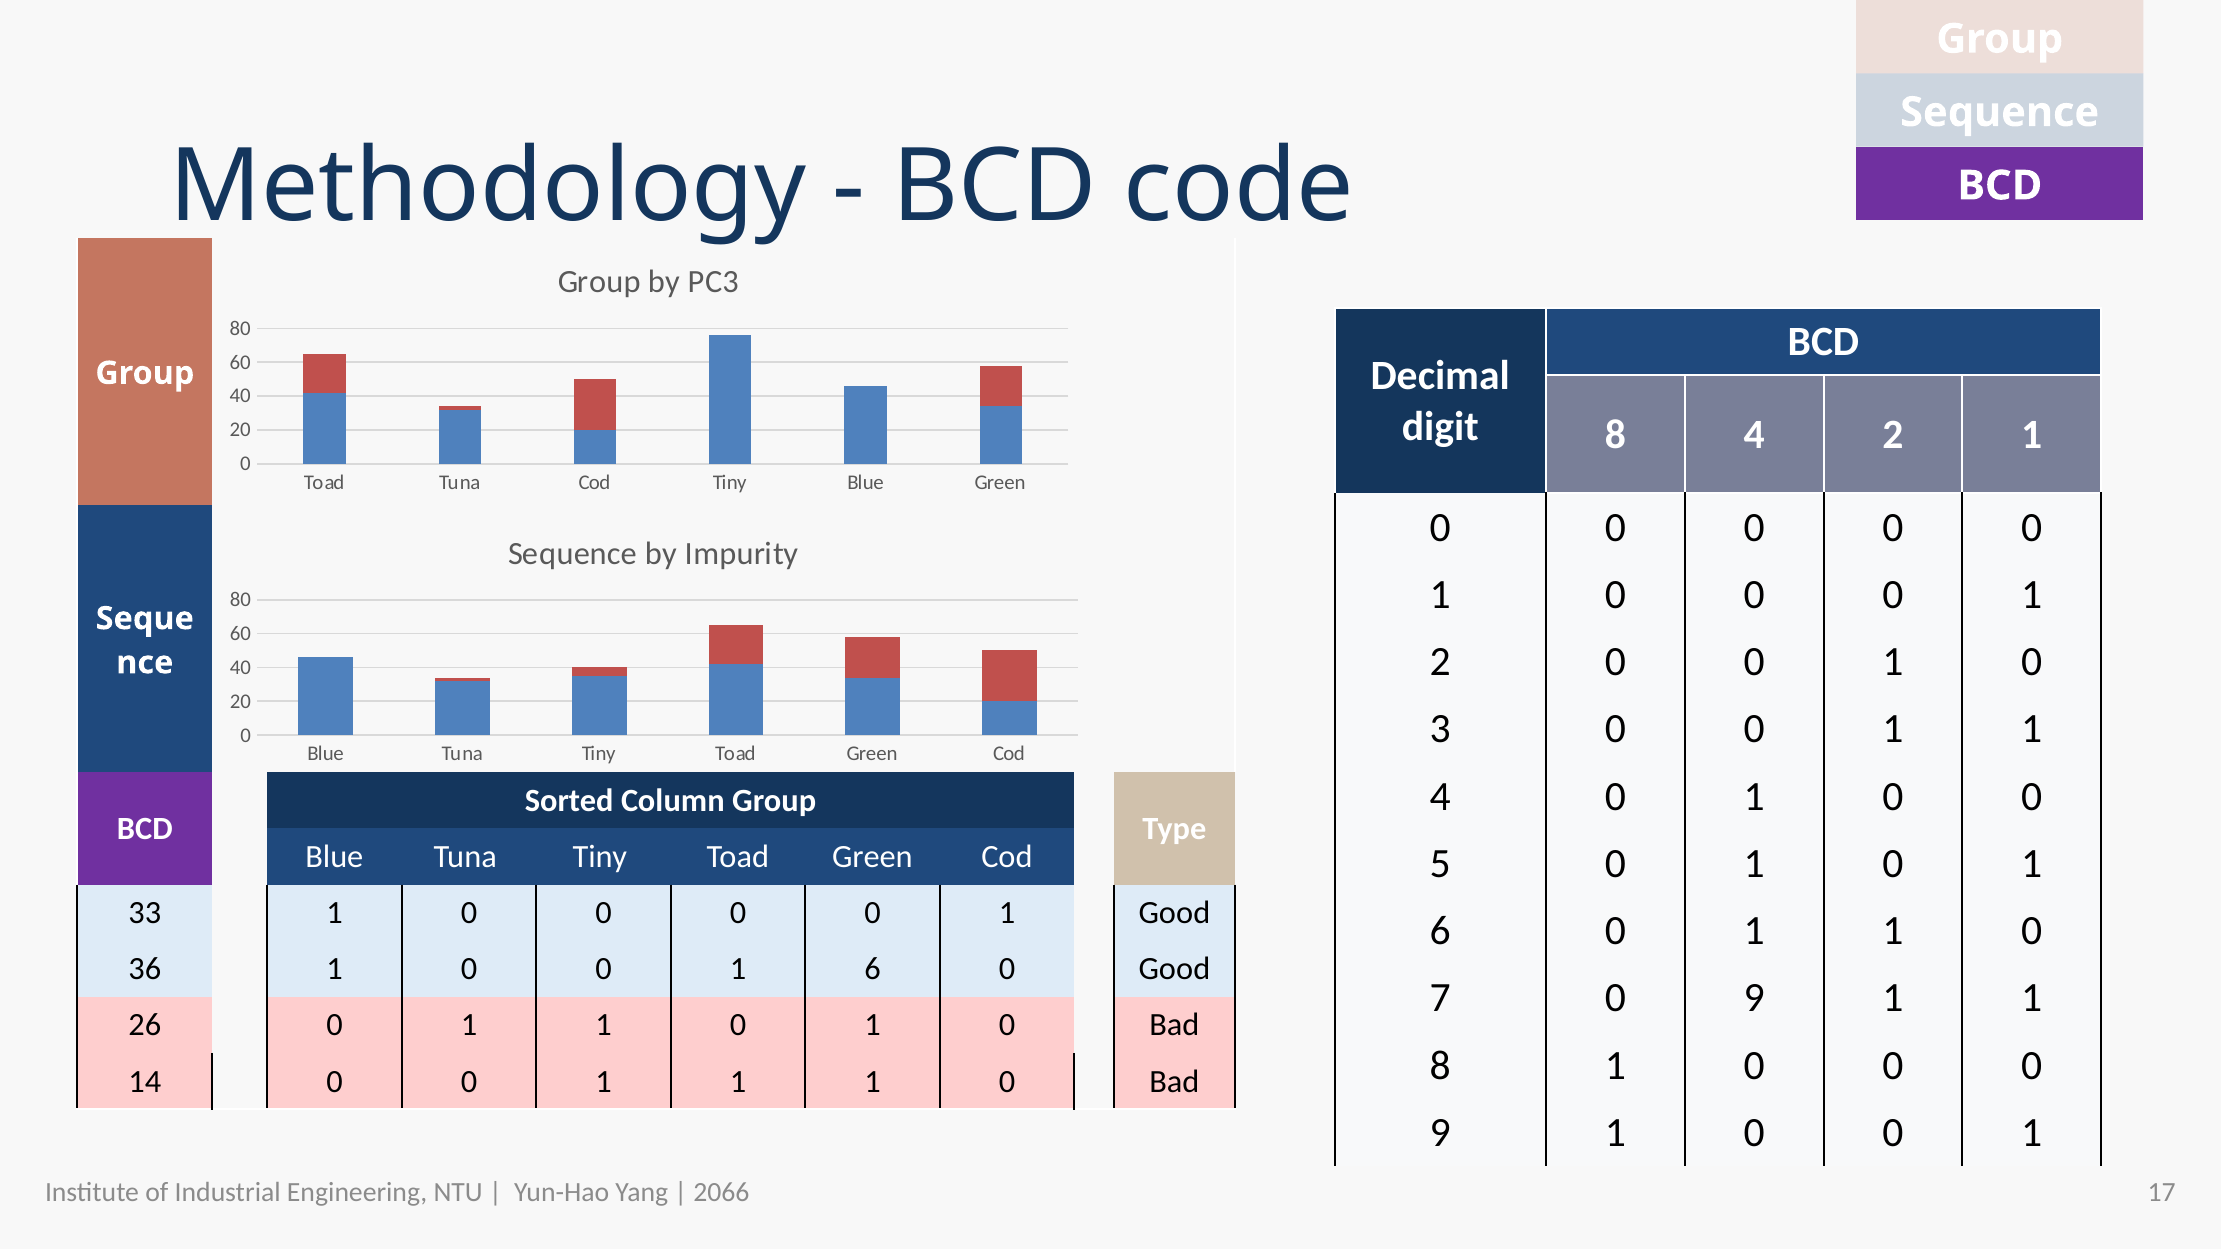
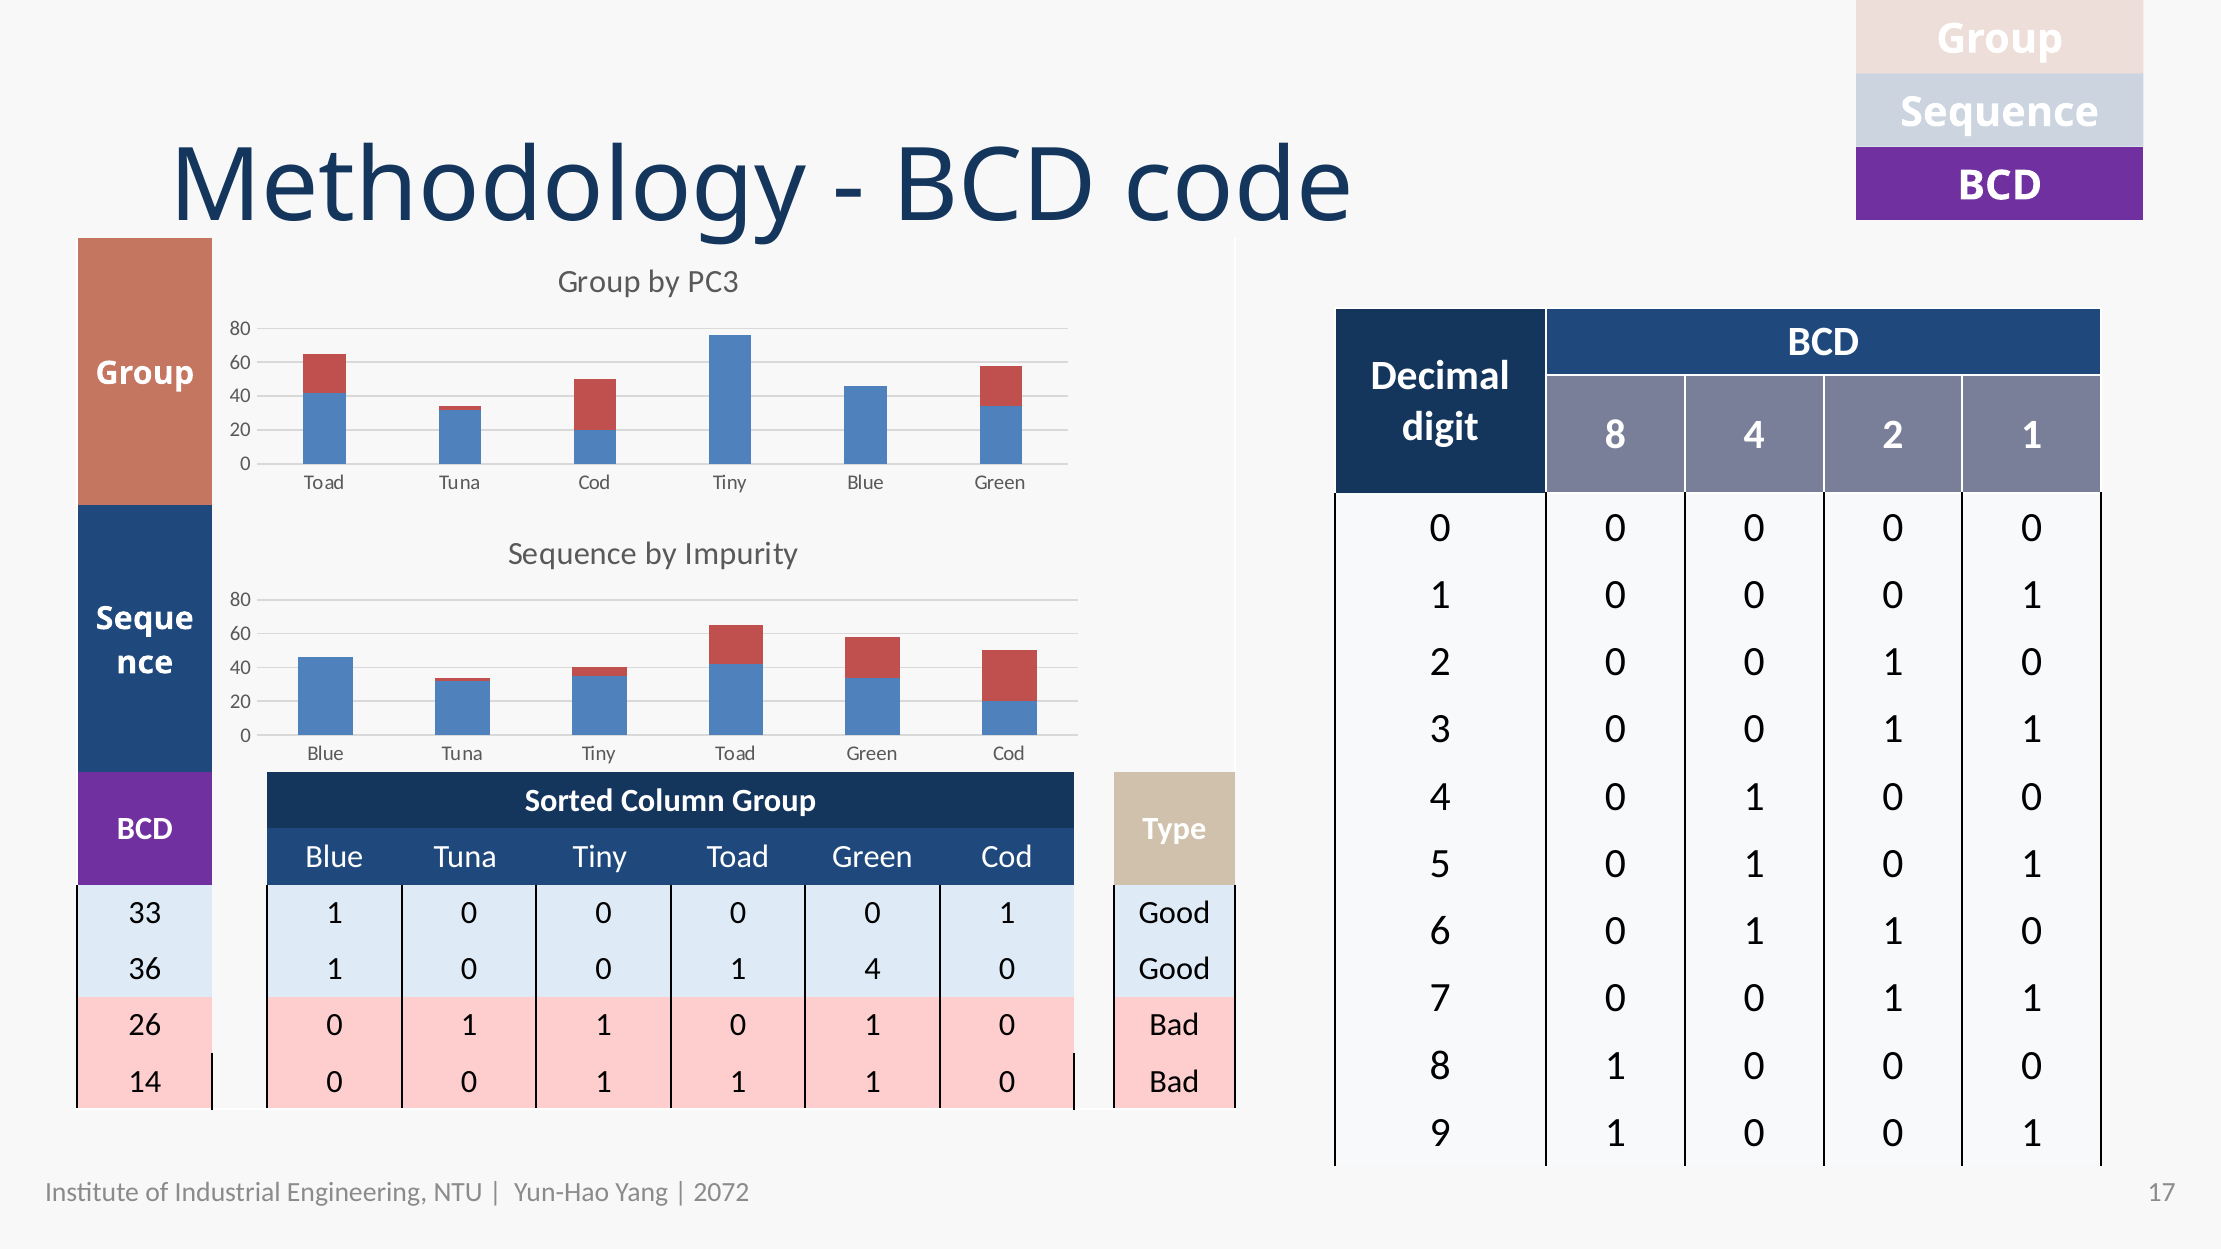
0 0 1 6: 6 -> 4 (872, 969)
7 0 9: 9 -> 0 (1754, 998)
2066: 2066 -> 2072 (721, 1193)
